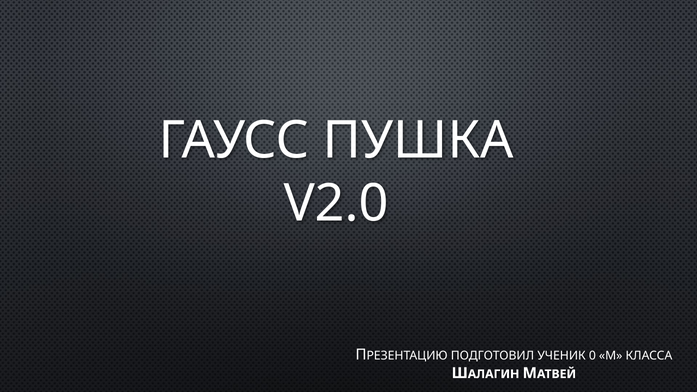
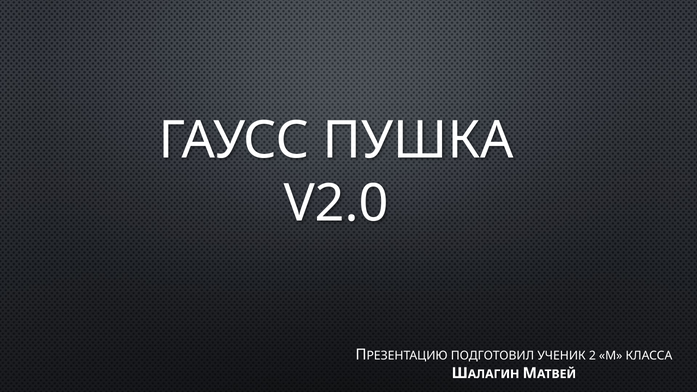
0: 0 -> 2 (592, 356)
